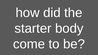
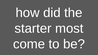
body: body -> most (69, 28)
